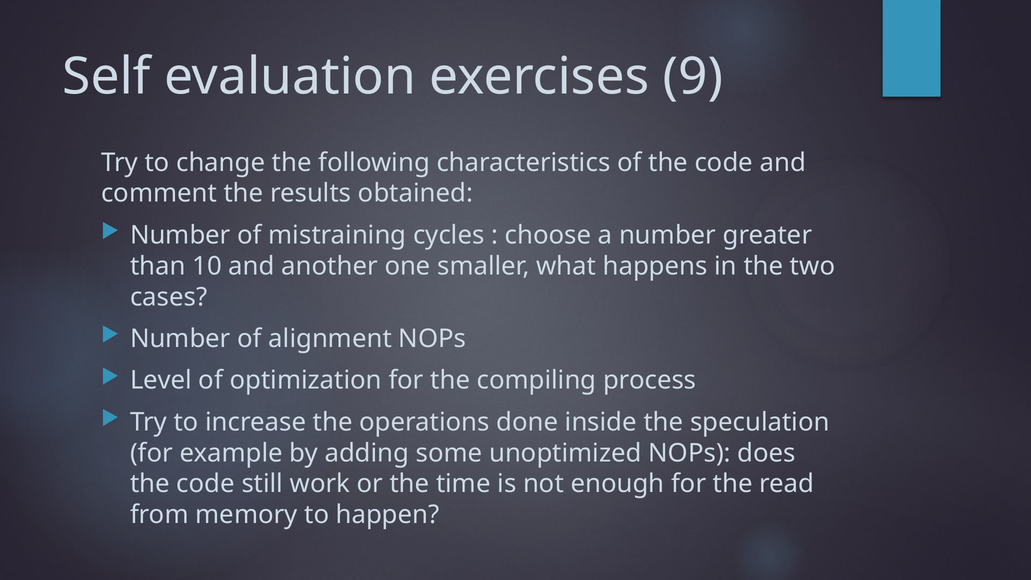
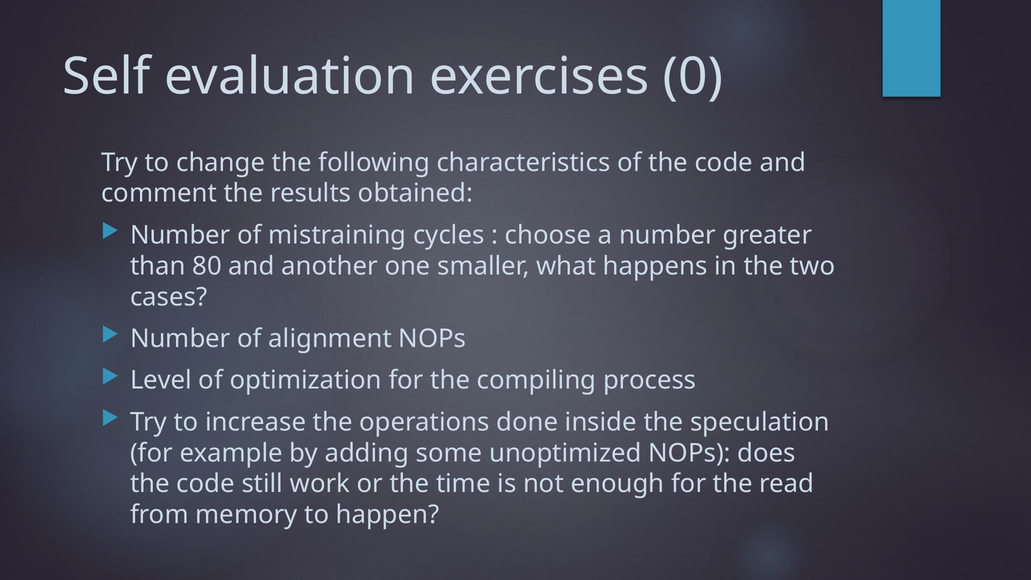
9: 9 -> 0 (693, 77)
10: 10 -> 80 (207, 266)
